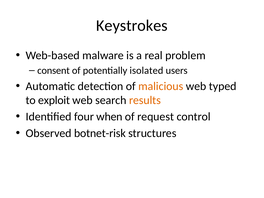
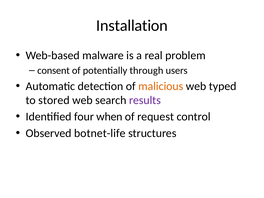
Keystrokes: Keystrokes -> Installation (132, 26)
isolated: isolated -> through (146, 71)
exploit: exploit -> stored (54, 100)
results colour: orange -> purple (145, 100)
botnet-risk: botnet-risk -> botnet-life (100, 133)
